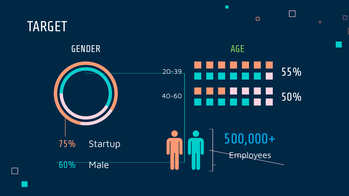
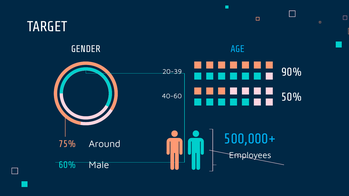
AGE colour: light green -> light blue (238, 49)
55%: 55% -> 90% (292, 72)
Startup: Startup -> Around (105, 144)
